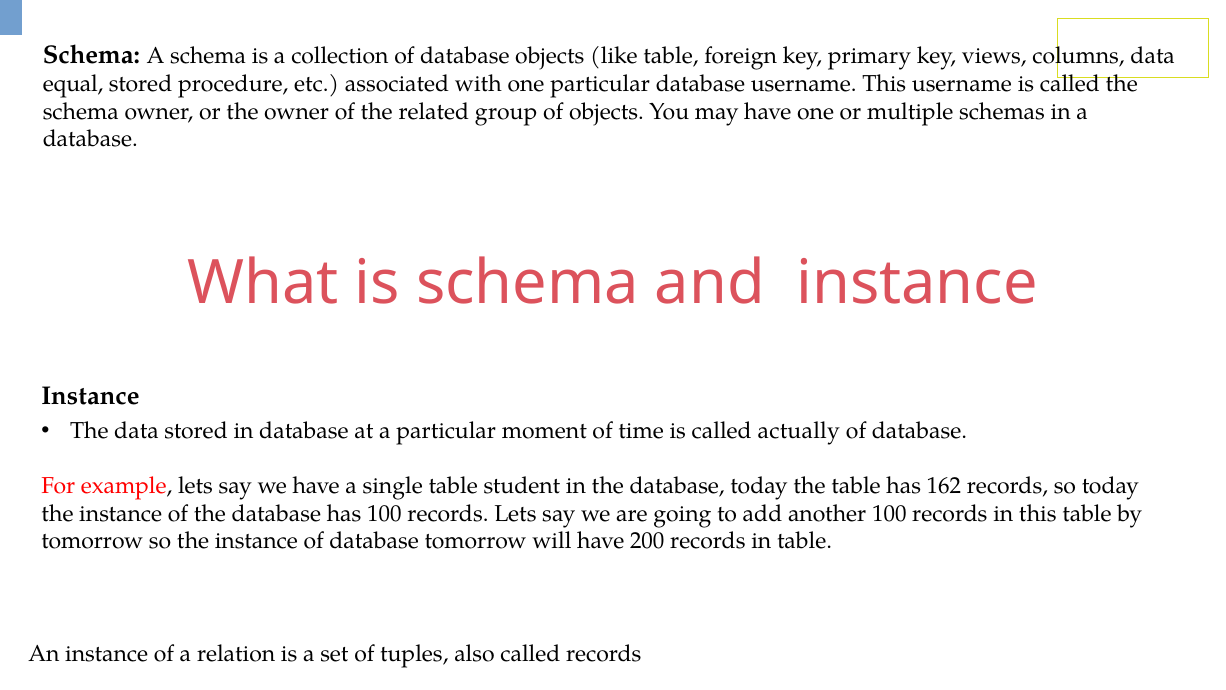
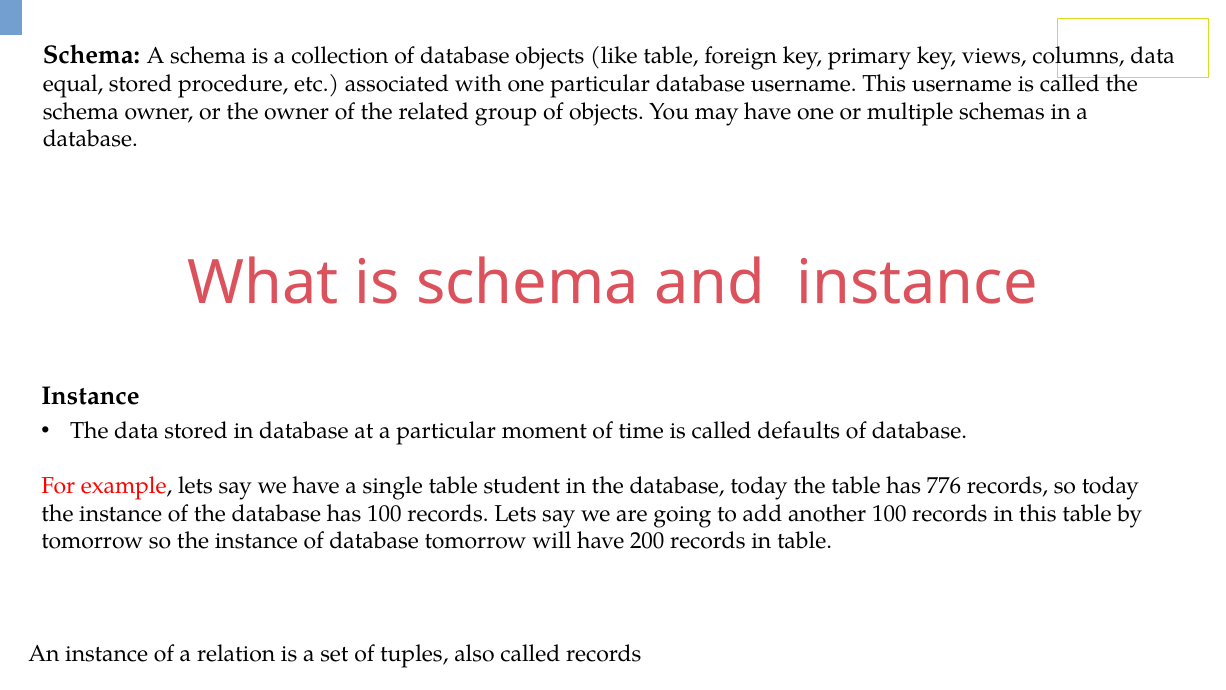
actually: actually -> defaults (799, 430)
162: 162 -> 776 (944, 486)
